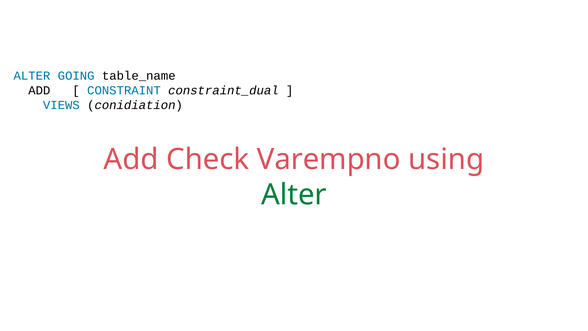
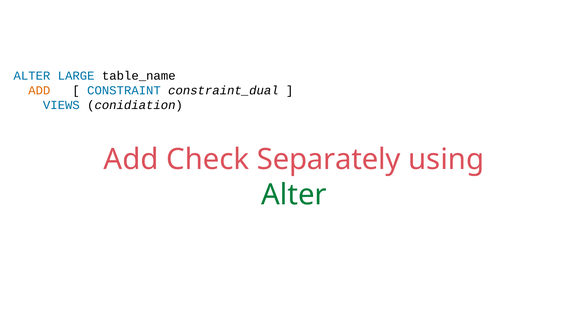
GOING: GOING -> LARGE (76, 76)
ADD colour: black -> orange (39, 90)
Varempno: Varempno -> Separately (329, 159)
